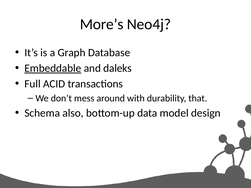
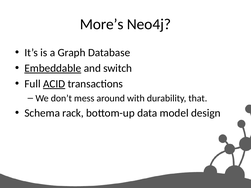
daleks: daleks -> switch (118, 68)
ACID underline: none -> present (54, 84)
also: also -> rack (73, 113)
